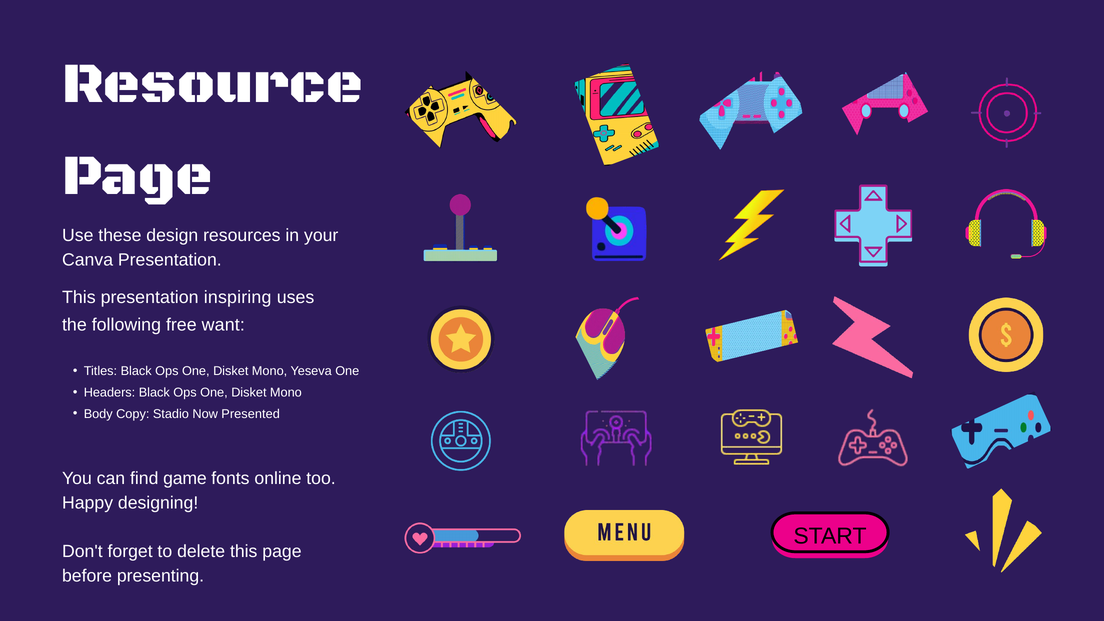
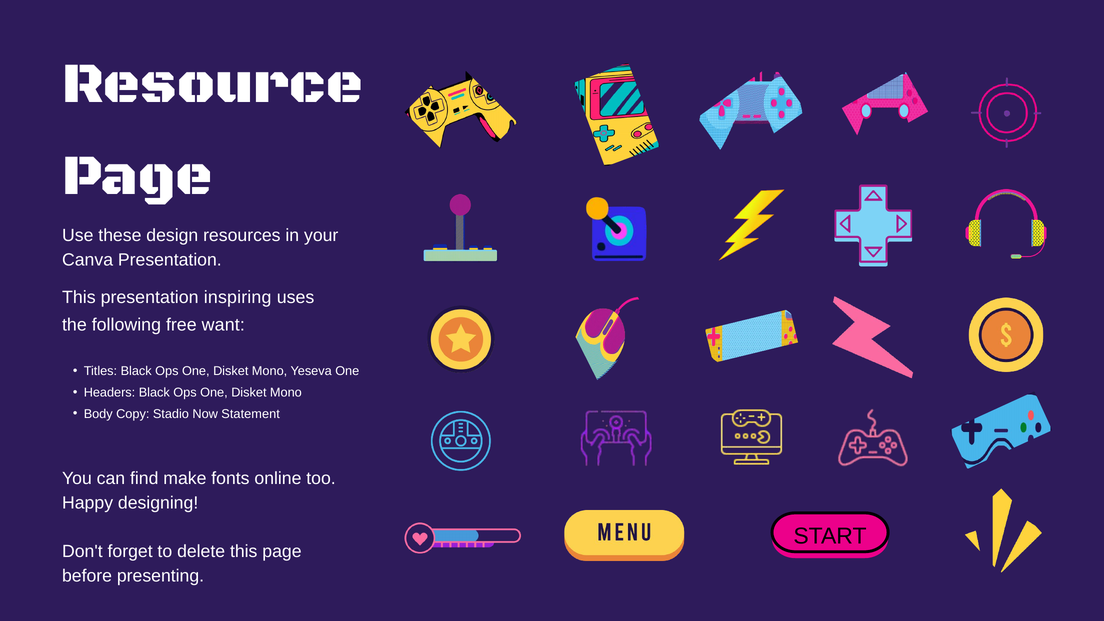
Presented: Presented -> Statement (251, 414)
game: game -> make (185, 479)
